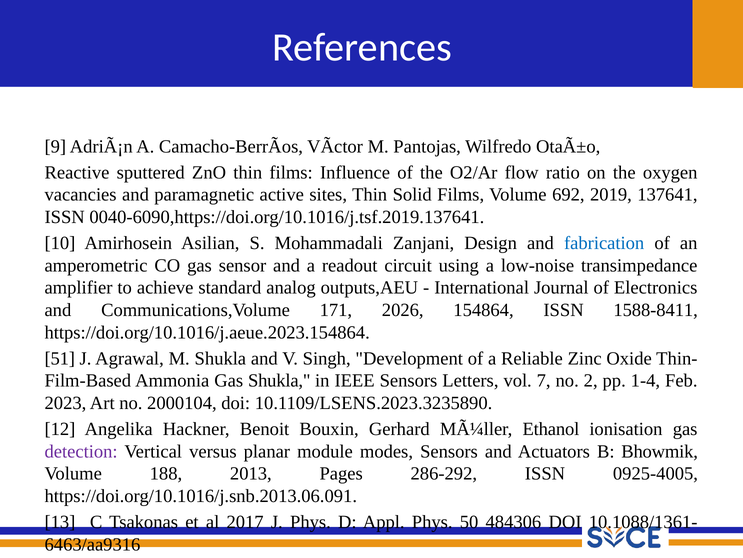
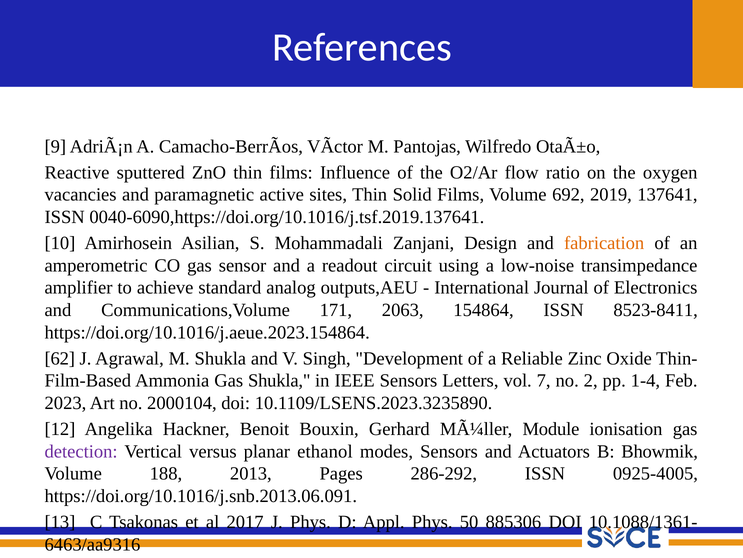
fabrication colour: blue -> orange (604, 243)
2026: 2026 -> 2063 (403, 310)
1588-8411: 1588-8411 -> 8523-8411 (656, 310)
51: 51 -> 62 (60, 358)
Ethanol: Ethanol -> Module (551, 429)
module: module -> ethanol (325, 451)
484306: 484306 -> 885306 (513, 521)
